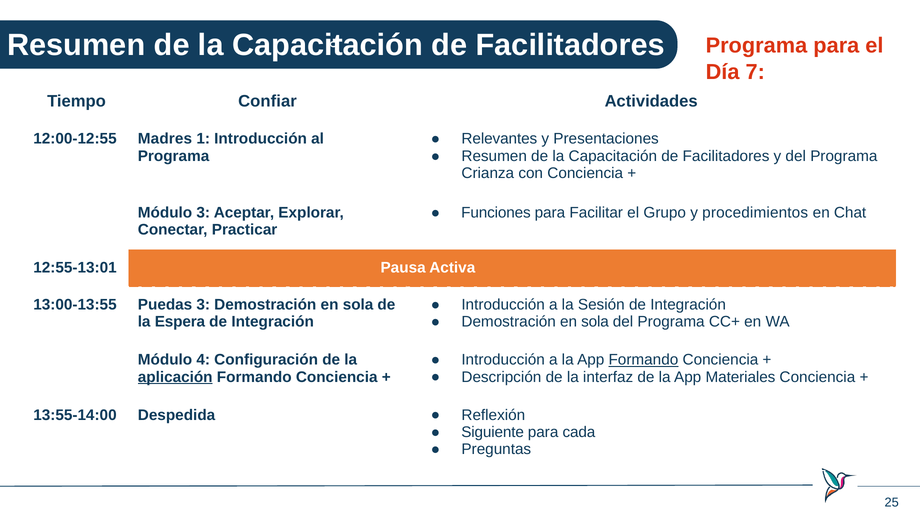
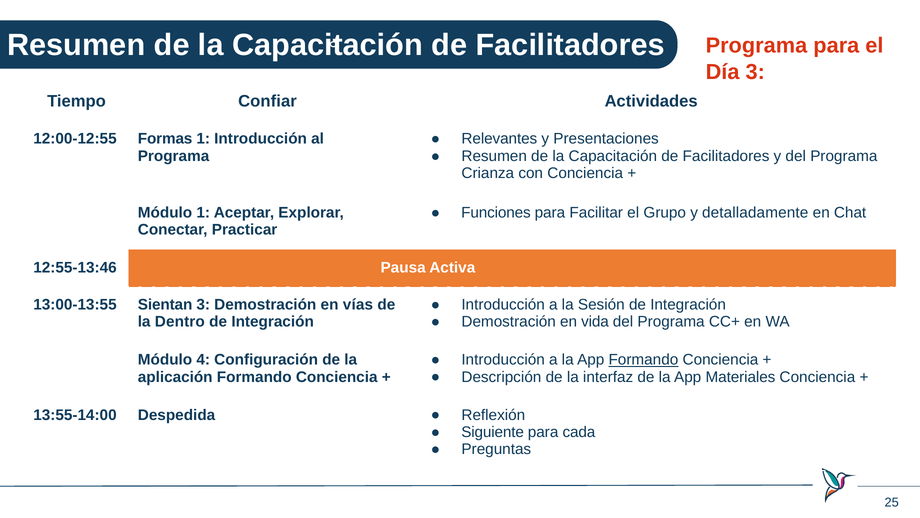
Día 7: 7 -> 3 (755, 72)
Madres: Madres -> Formas (165, 139)
procedimientos: procedimientos -> detalladamente (755, 212)
Módulo 3: 3 -> 1 (203, 212)
12:55-13:01: 12:55-13:01 -> 12:55-13:46 (75, 268)
Puedas: Puedas -> Sientan (165, 304)
3 Demostración en sola: sola -> vías (358, 304)
sola: sola -> vida (595, 321)
Espera: Espera -> Dentro (180, 321)
aplicación underline: present -> none (175, 377)
